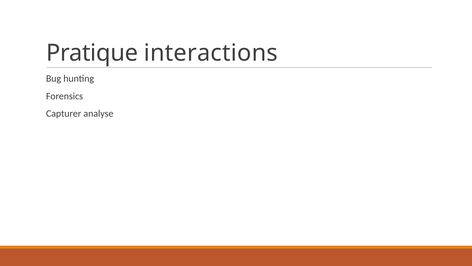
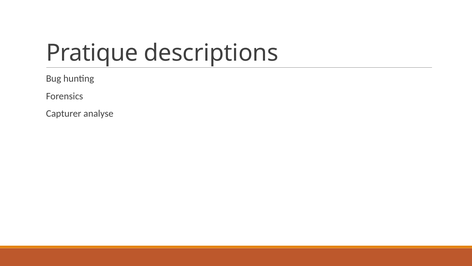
interactions: interactions -> descriptions (211, 53)
